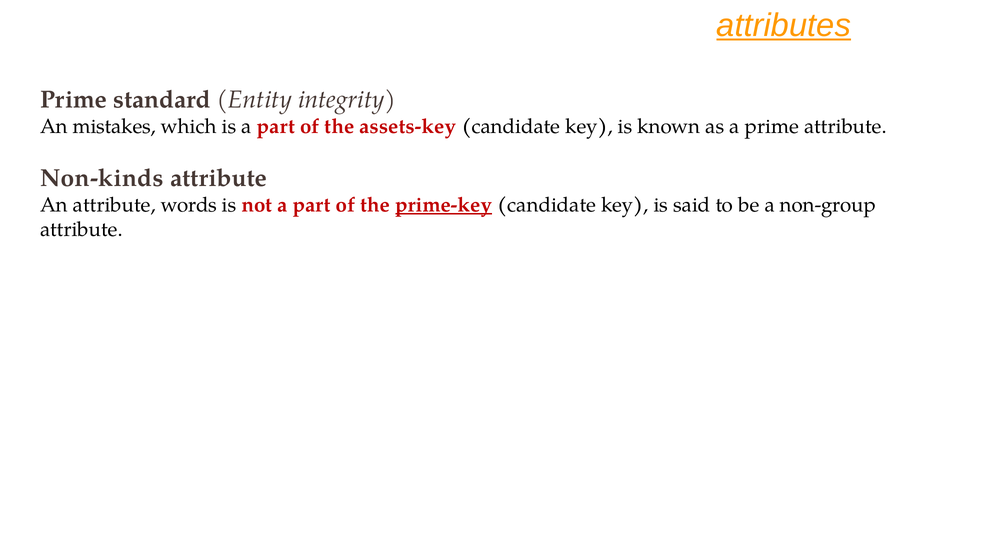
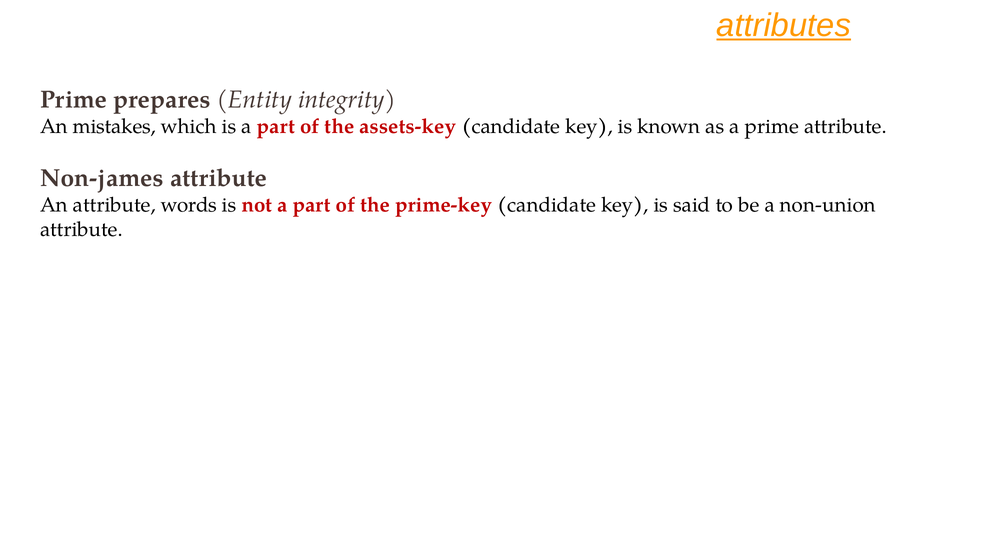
standard: standard -> prepares (162, 100)
Non-kinds: Non-kinds -> Non-james (102, 178)
prime-key underline: present -> none (444, 205)
non-group: non-group -> non-union (828, 205)
